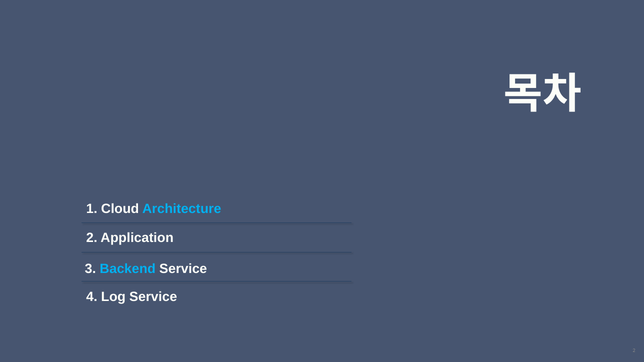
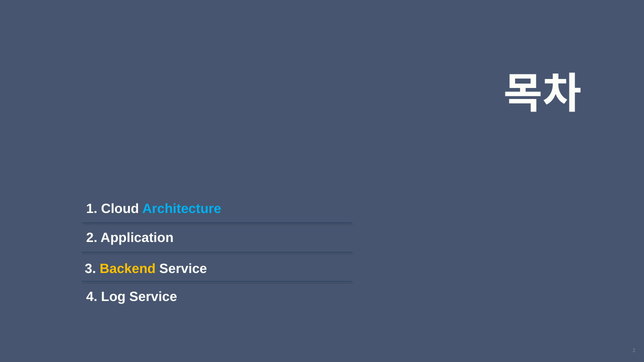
Backend colour: light blue -> yellow (128, 269)
